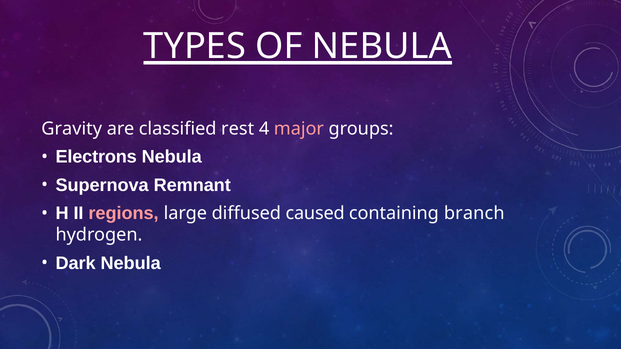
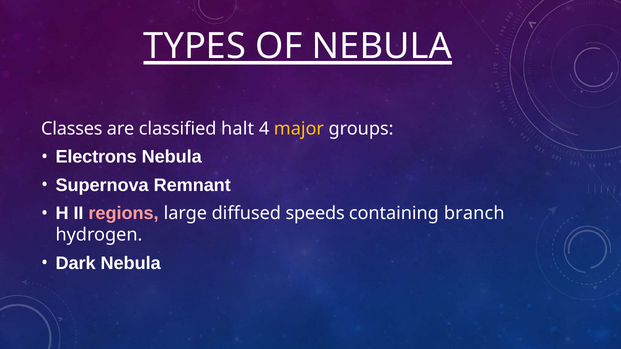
Gravity: Gravity -> Classes (72, 129)
rest: rest -> halt (238, 129)
major colour: pink -> yellow (299, 129)
caused: caused -> speeds (315, 213)
